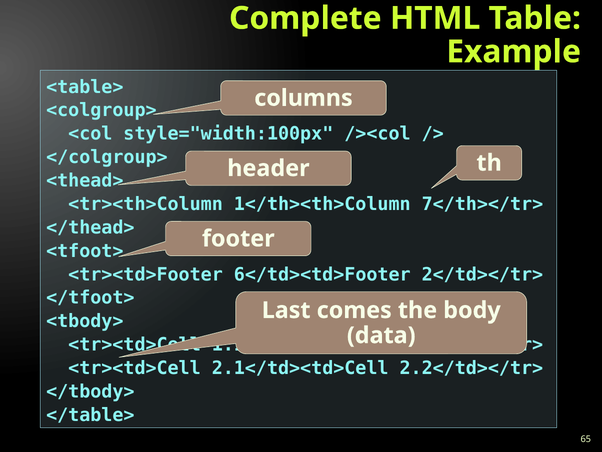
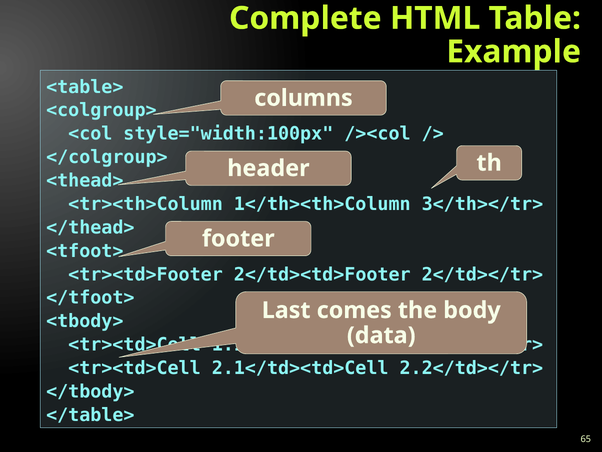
7</th></tr>: 7</th></tr> -> 3</th></tr> (482, 204)
6</td><td>Footer: 6</td><td>Footer -> 2</td><td>Footer (322, 274)
